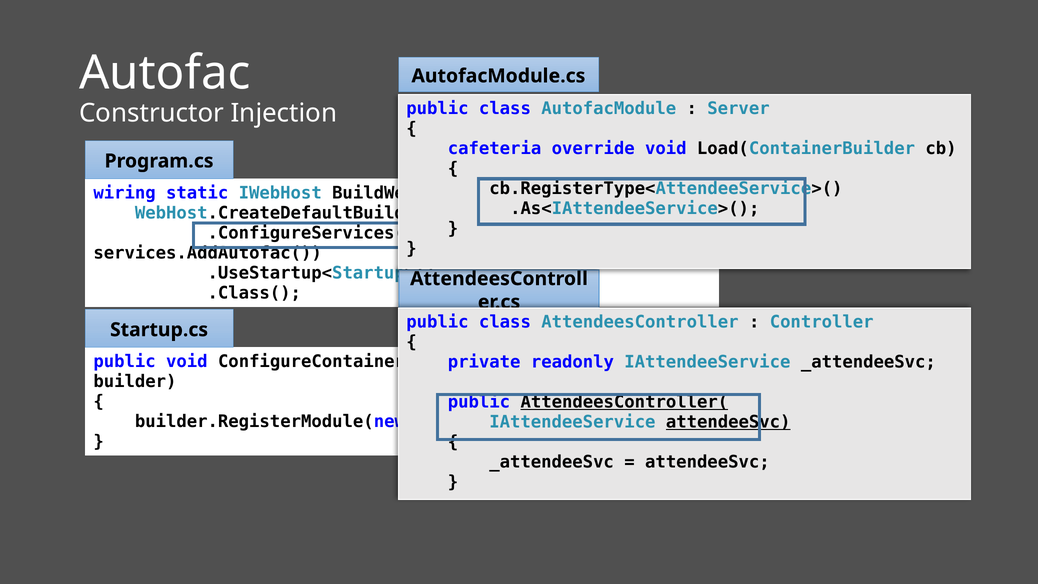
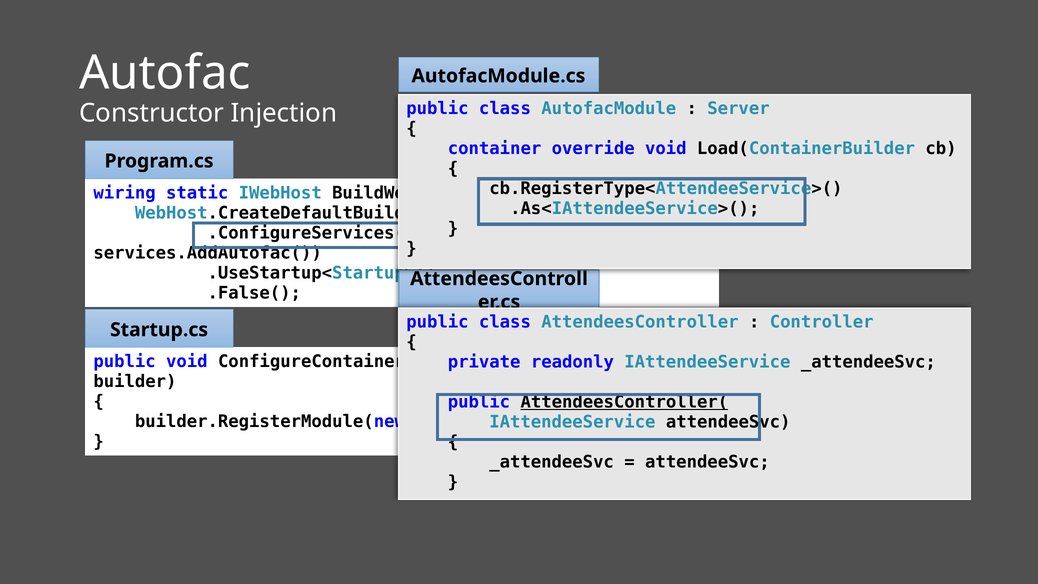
cafeteria: cafeteria -> container (495, 148)
.Class(: .Class( -> .False( (254, 293)
attendeeSvc underline: present -> none (728, 422)
